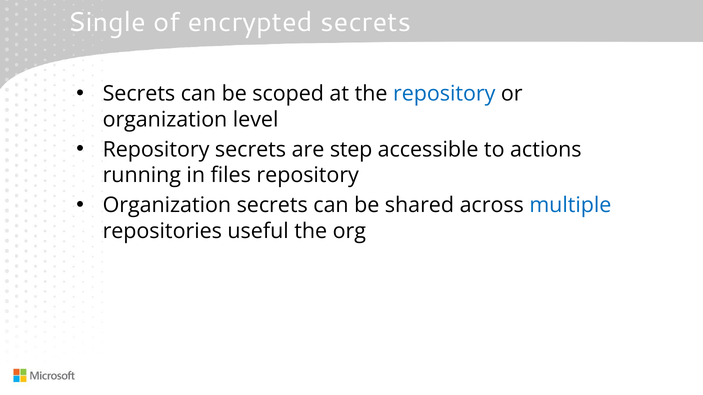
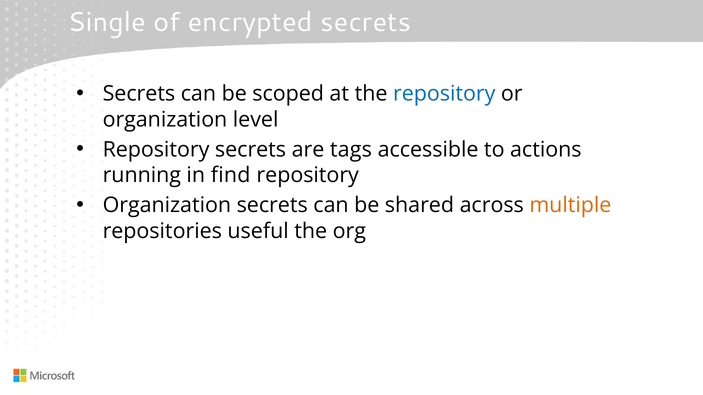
step: step -> tags (351, 150)
files: files -> find (231, 175)
multiple colour: blue -> orange (570, 205)
